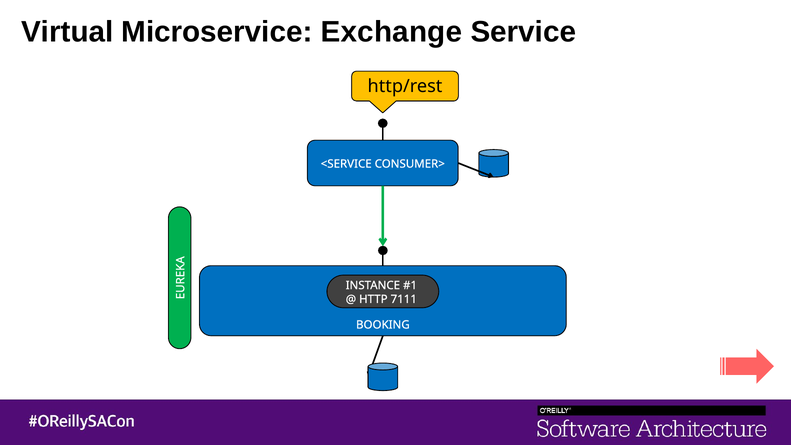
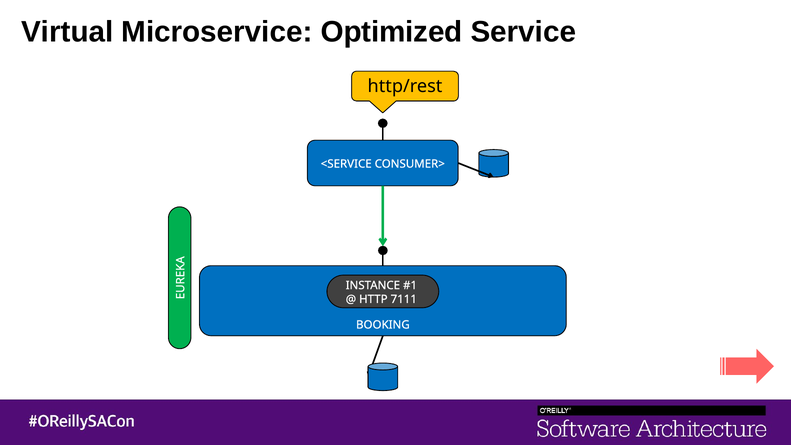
Exchange: Exchange -> Optimized (392, 32)
